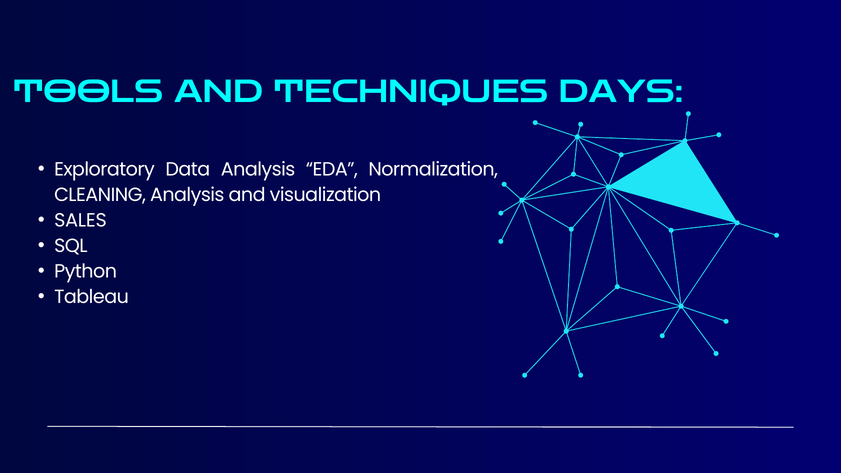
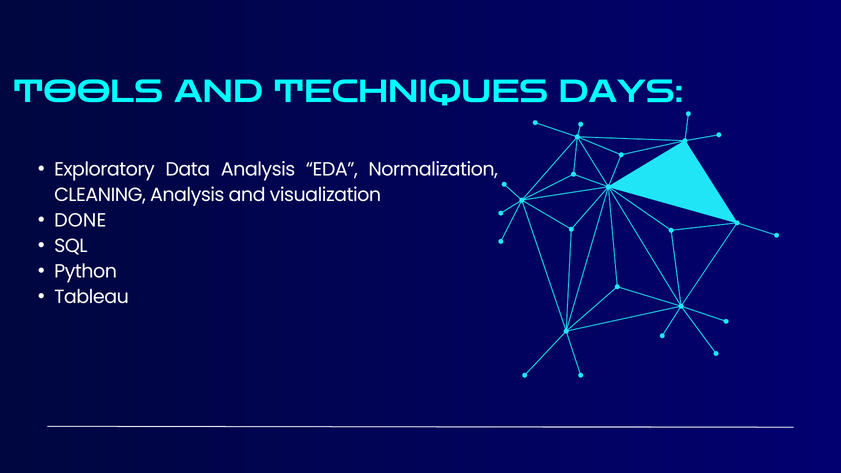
SALES: SALES -> DONE (80, 221)
